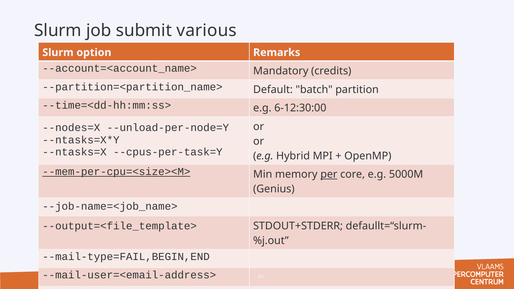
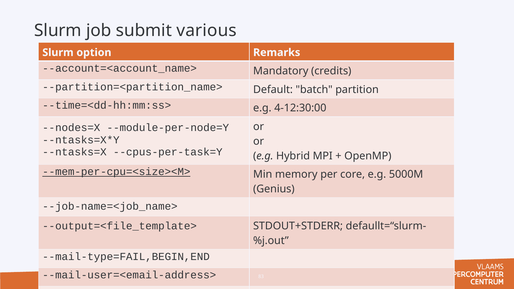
6-12:30:00: 6-12:30:00 -> 4-12:30:00 (300, 108)
--unload-per-node=Y: --unload-per-node=Y -> --module-per-node=Y (168, 128)
per underline: present -> none (329, 174)
